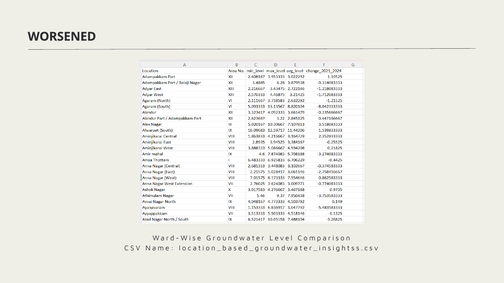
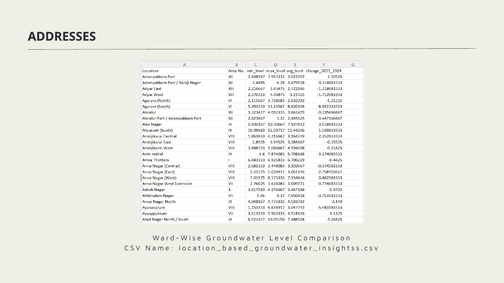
WORSENED: WORSENED -> ADDRESSES (62, 37)
